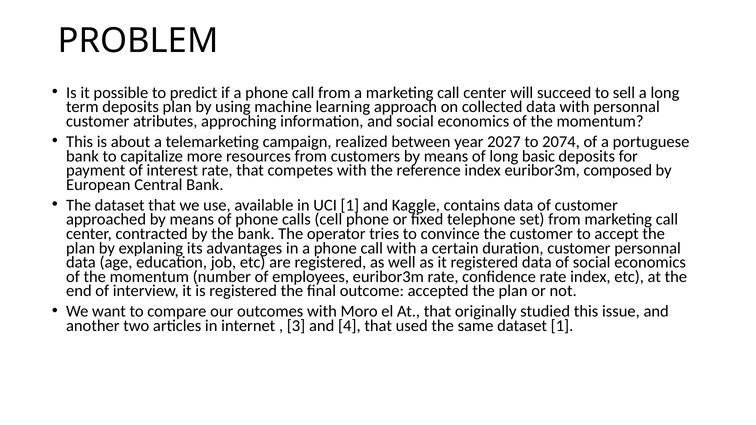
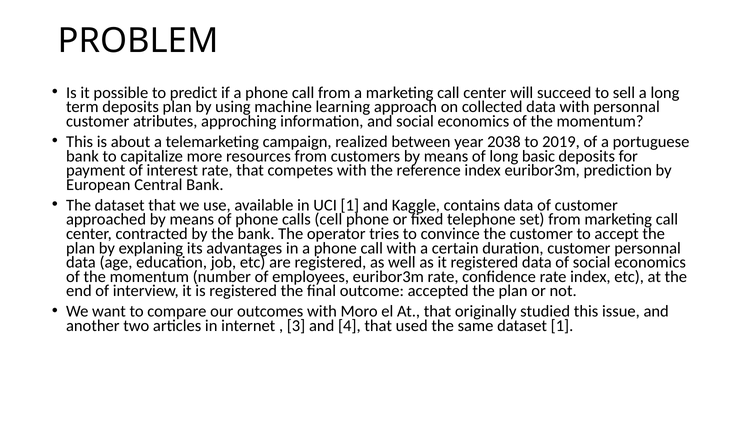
2027: 2027 -> 2038 (504, 142)
2074: 2074 -> 2019 (561, 142)
composed: composed -> prediction (618, 170)
